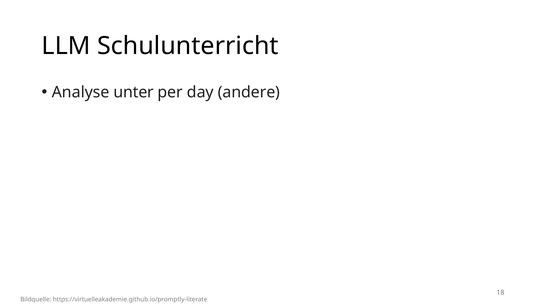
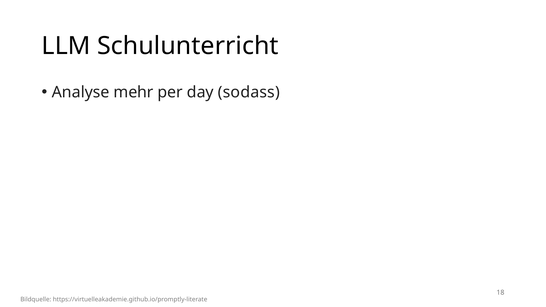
unter: unter -> mehr (134, 92)
andere: andere -> sodass (249, 92)
